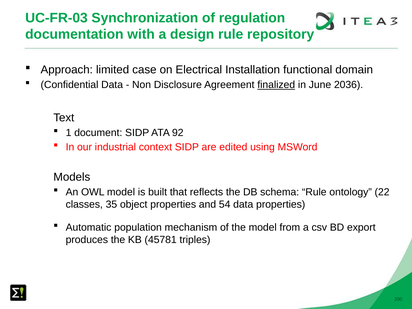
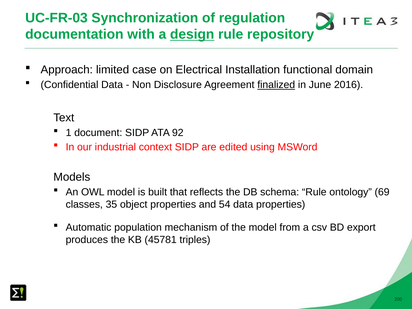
design underline: none -> present (192, 34)
2036: 2036 -> 2016 (349, 85)
22: 22 -> 69 (382, 192)
